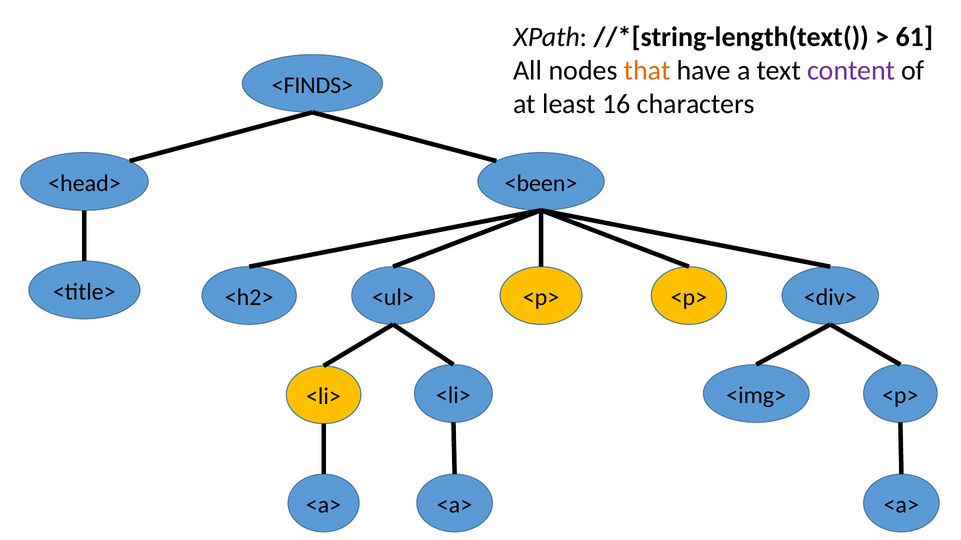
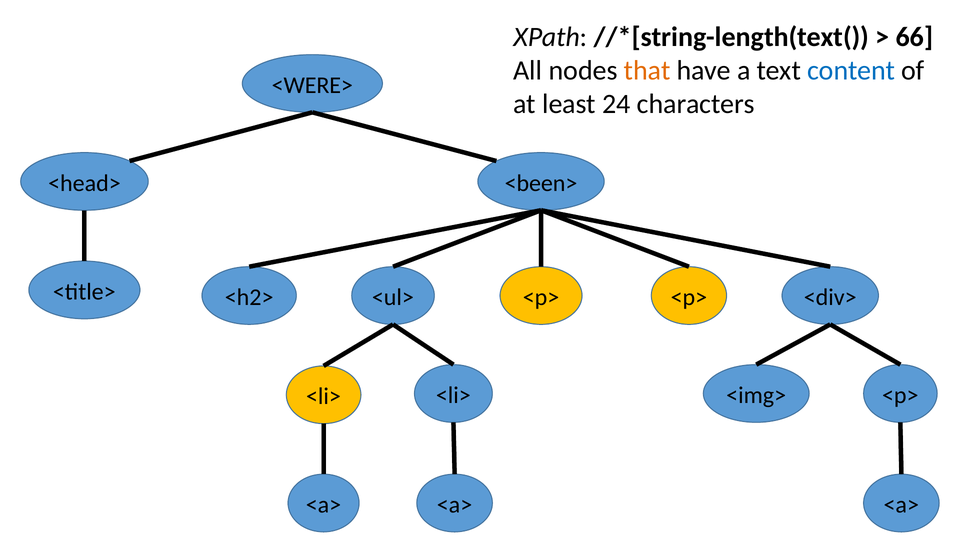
61: 61 -> 66 (914, 37)
content colour: purple -> blue (851, 71)
<FINDS>: <FINDS> -> <WERE> (312, 85)
16: 16 -> 24 (616, 104)
